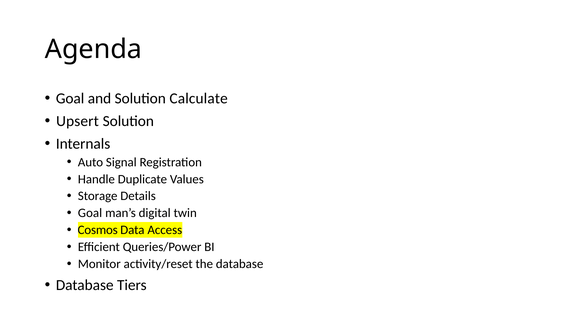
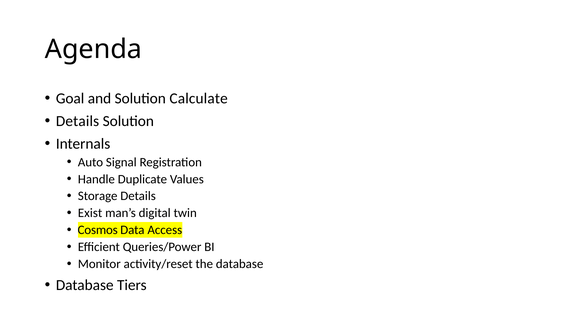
Upsert: Upsert -> Details (78, 121)
Goal: Goal -> Exist (90, 213)
